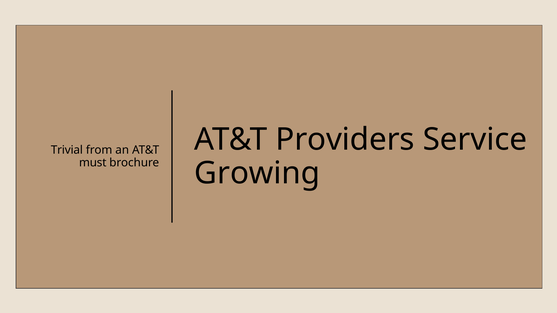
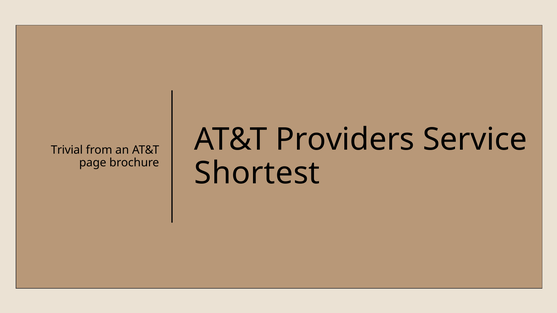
must: must -> page (93, 163)
Growing: Growing -> Shortest (257, 173)
